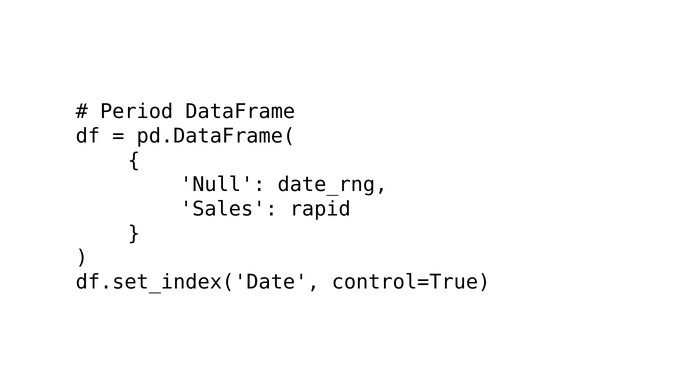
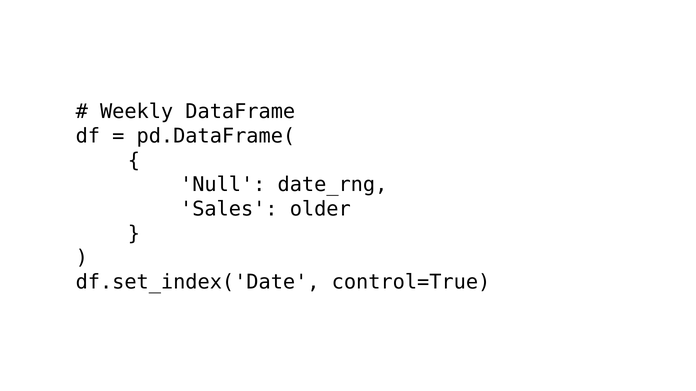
Period: Period -> Weekly (137, 112)
rapid: rapid -> older (320, 209)
